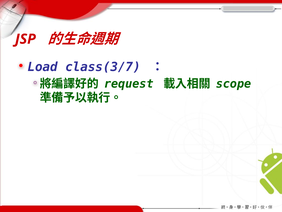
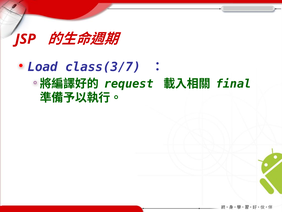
scope: scope -> final (234, 84)
